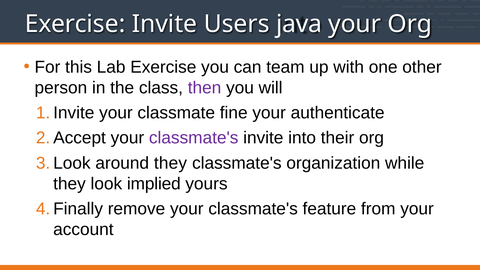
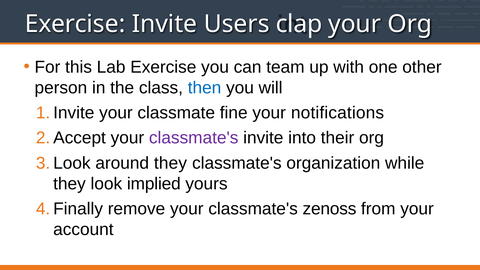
java: java -> clap (299, 24)
then colour: purple -> blue (205, 88)
authenticate: authenticate -> notifications (338, 113)
feature: feature -> zenoss (329, 209)
